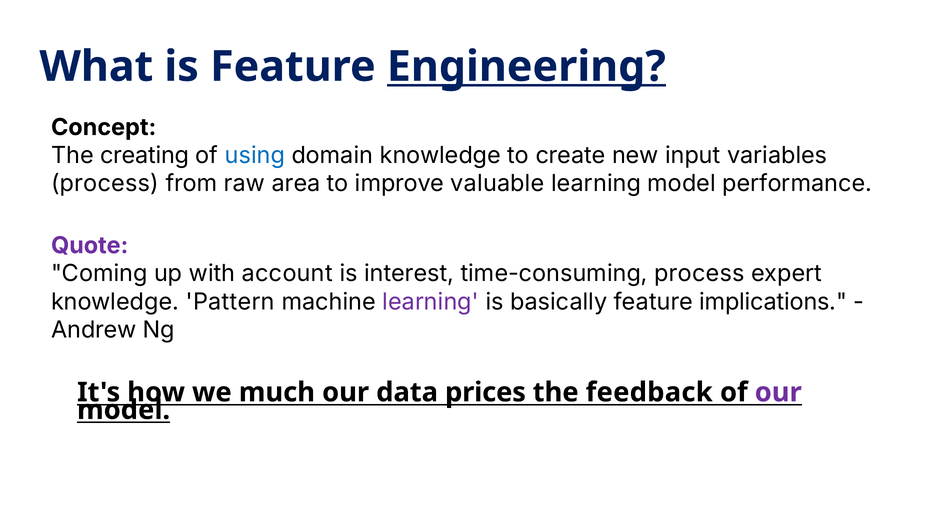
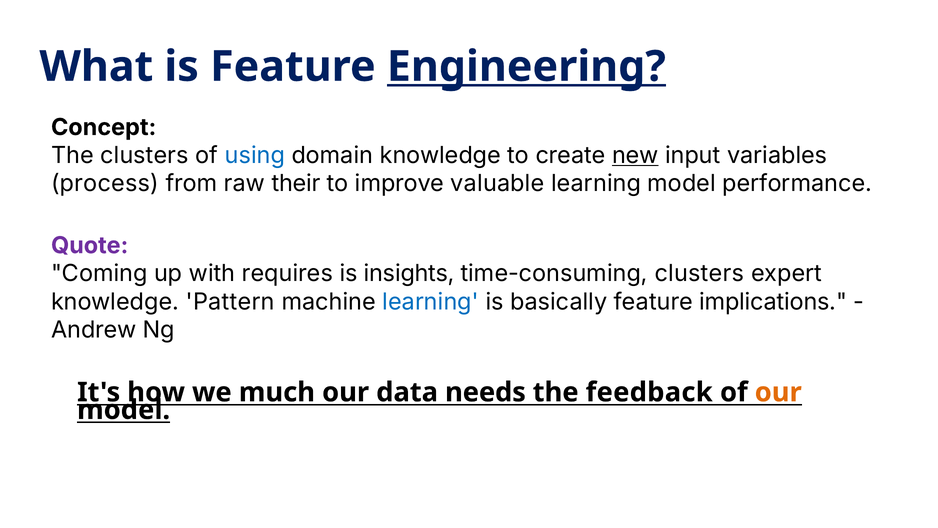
The creating: creating -> clusters (145, 155)
new underline: none -> present (635, 155)
area: area -> their (296, 183)
account: account -> requires (287, 273)
interest: interest -> insights (409, 273)
time-consuming process: process -> clusters (699, 273)
learning colour: purple -> blue (431, 302)
prices: prices -> needs (485, 392)
our colour: purple -> orange (778, 392)
